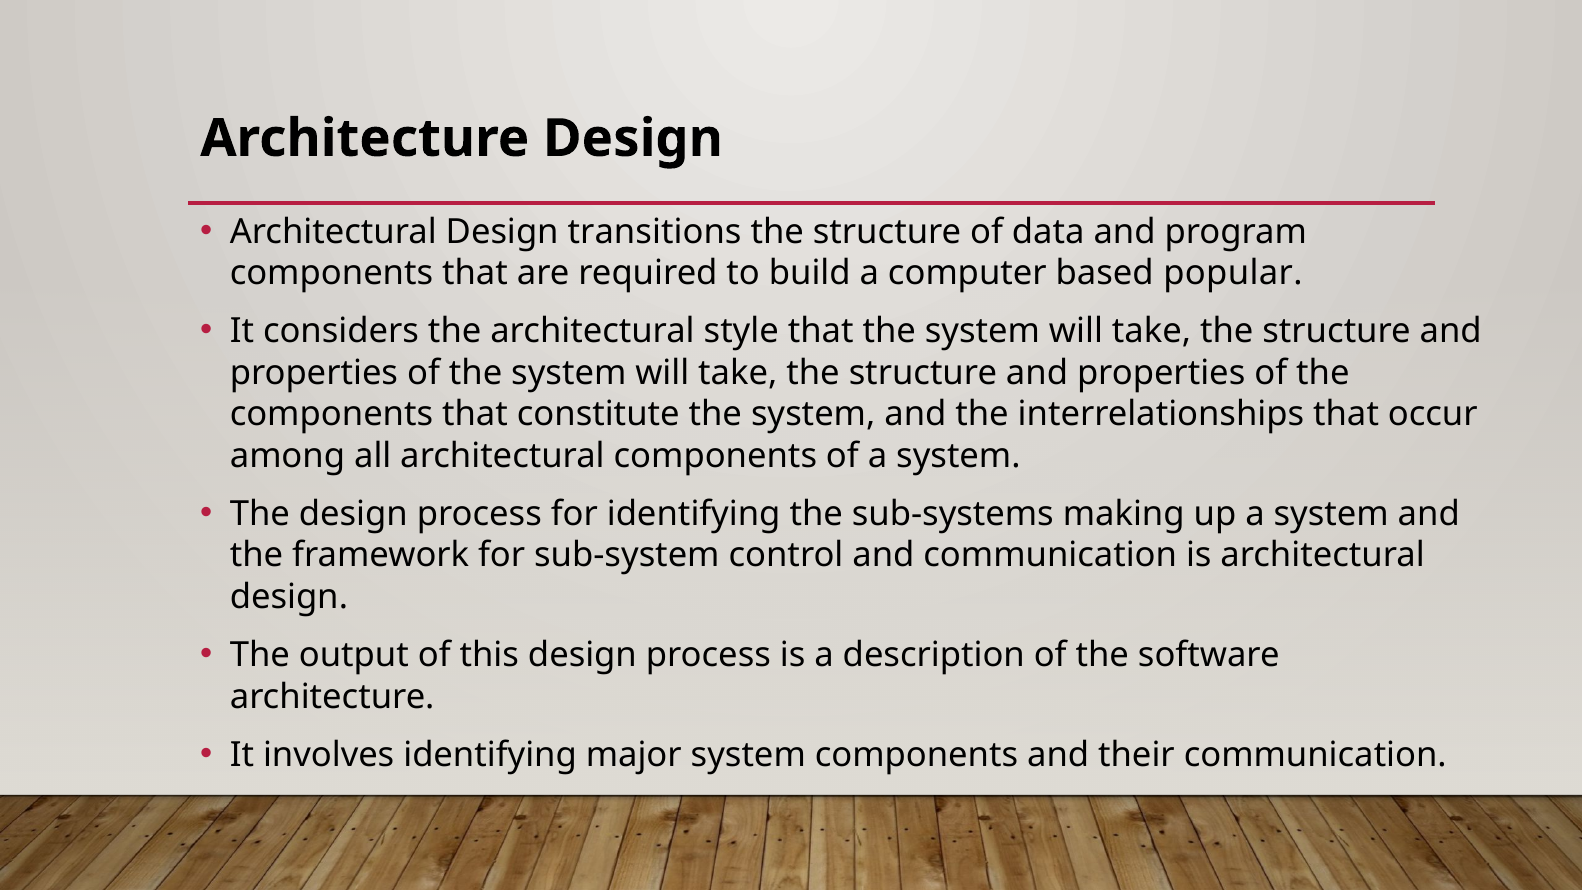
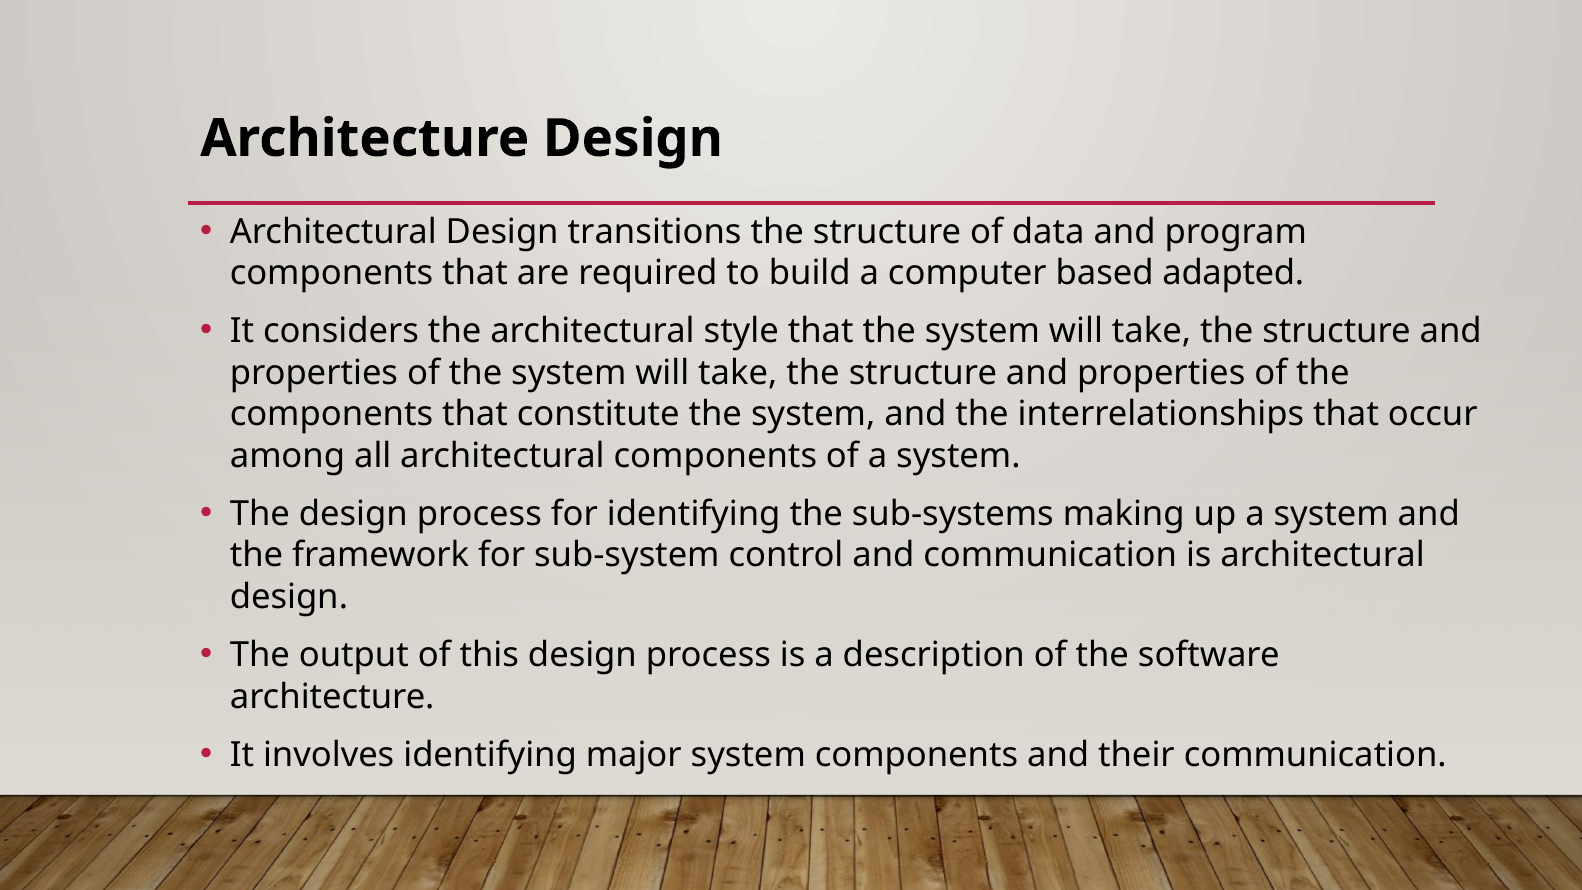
popular: popular -> adapted (1233, 273)
